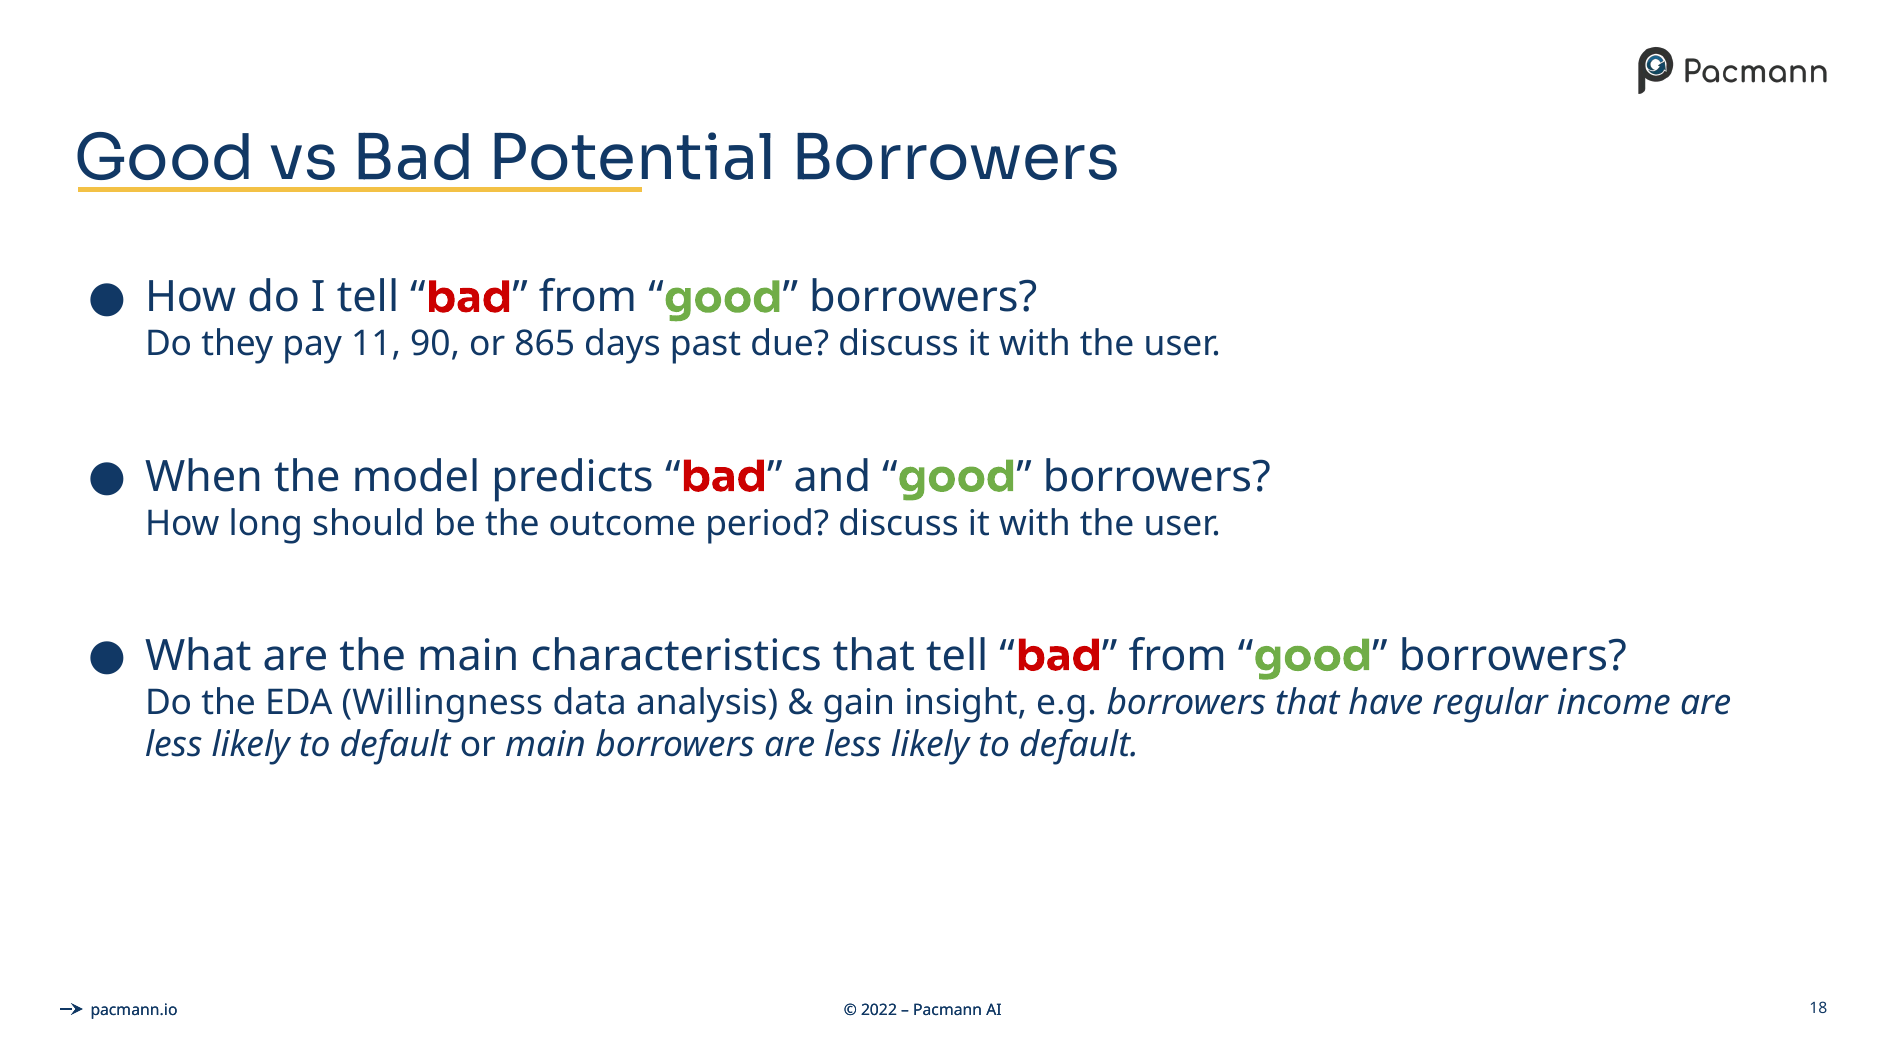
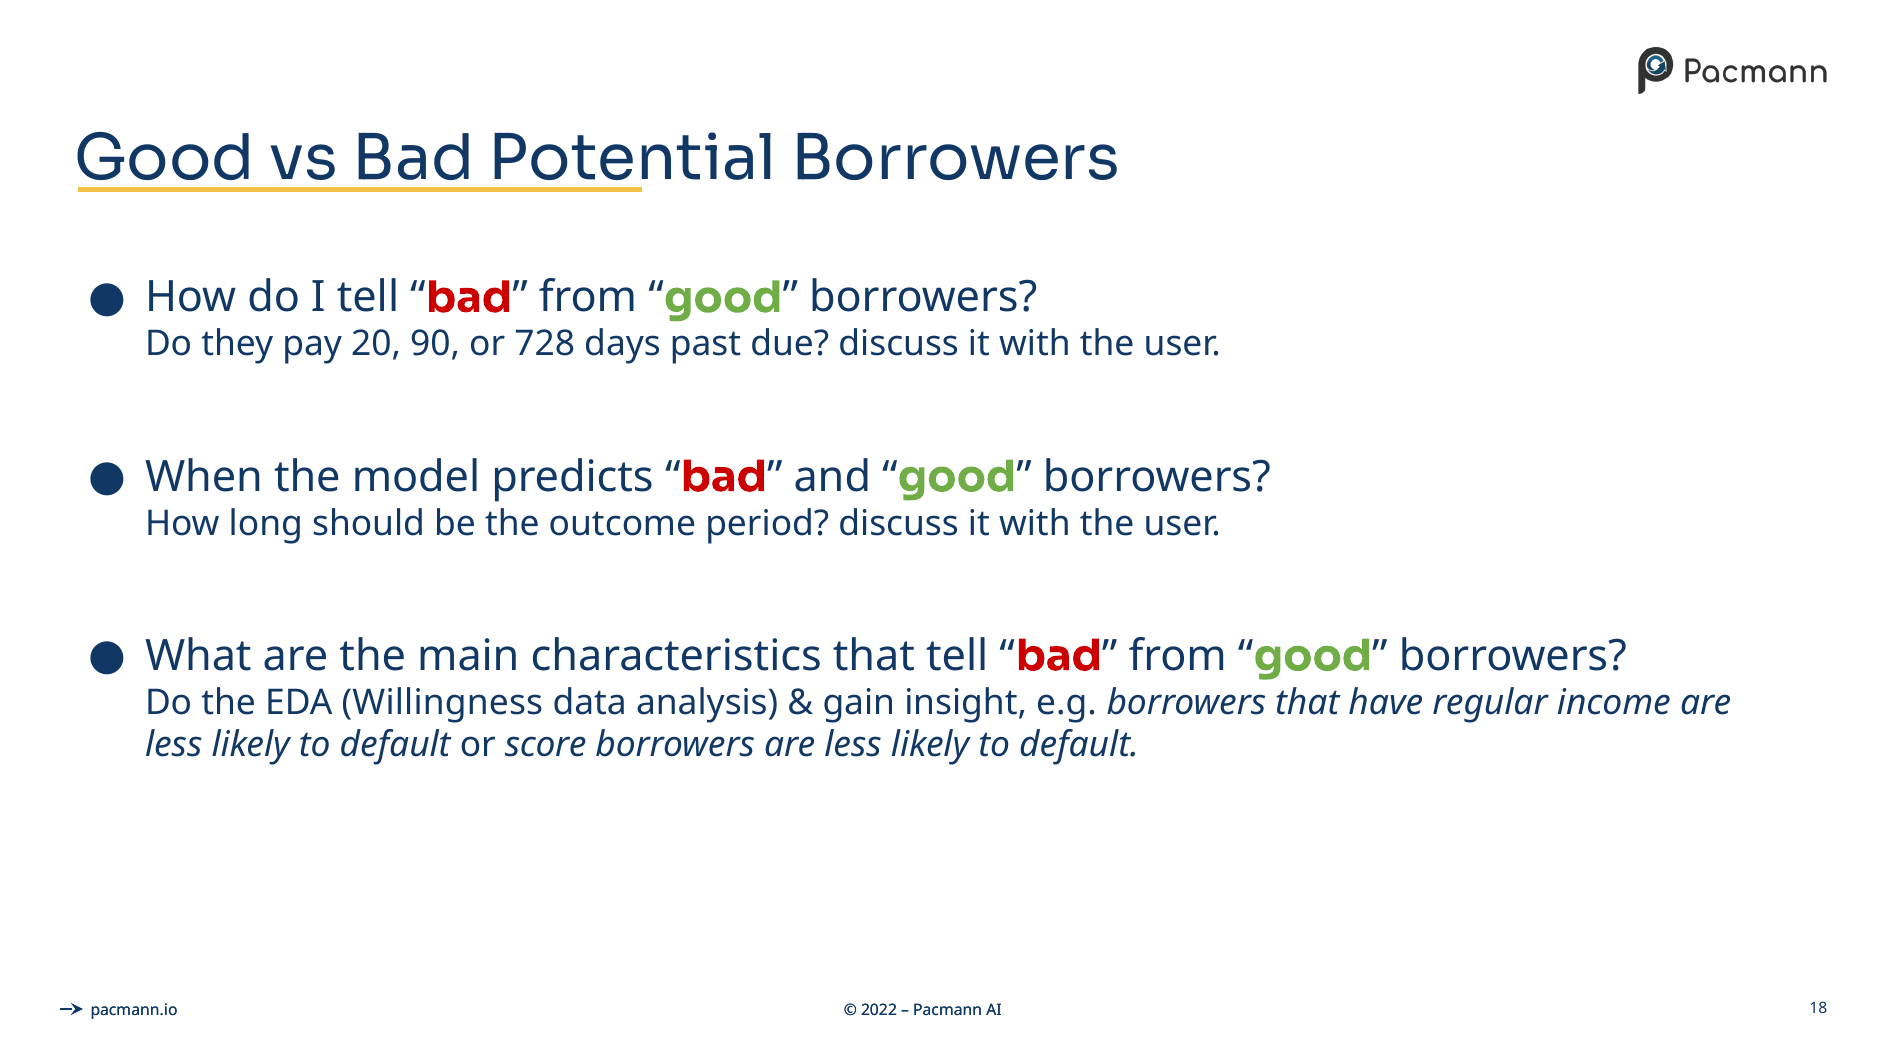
11: 11 -> 20 (376, 344)
865: 865 -> 728 (545, 344)
or main: main -> score (546, 745)
